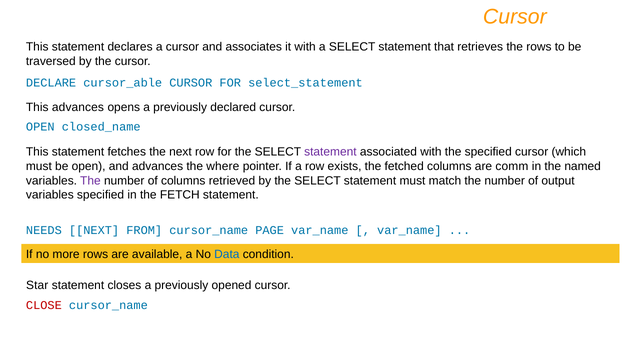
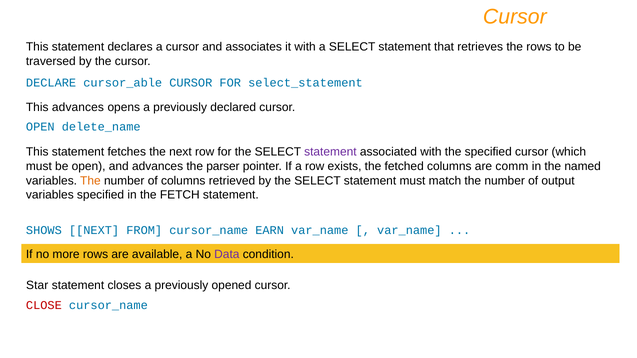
closed_name: closed_name -> delete_name (101, 127)
where: where -> parser (223, 167)
The colour: purple -> orange (90, 181)
NEEDS: NEEDS -> SHOWS (44, 231)
PAGE: PAGE -> EARN (270, 231)
Data colour: blue -> purple (227, 254)
